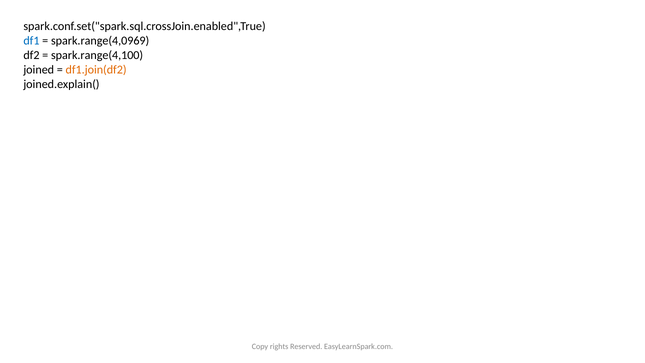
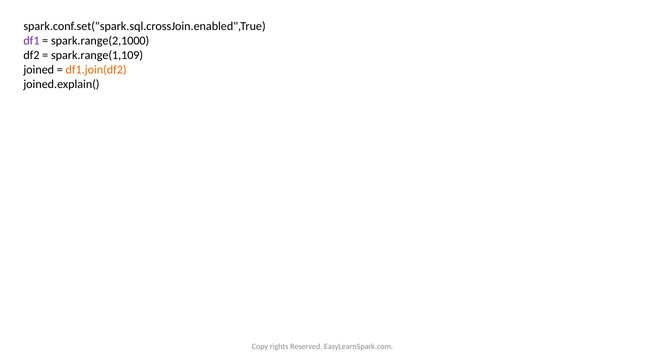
df1 colour: blue -> purple (31, 41)
spark.range(4,0969: spark.range(4,0969 -> spark.range(2,1000 (100, 41)
spark.range(4,100: spark.range(4,100 -> spark.range(1,109 (97, 55)
